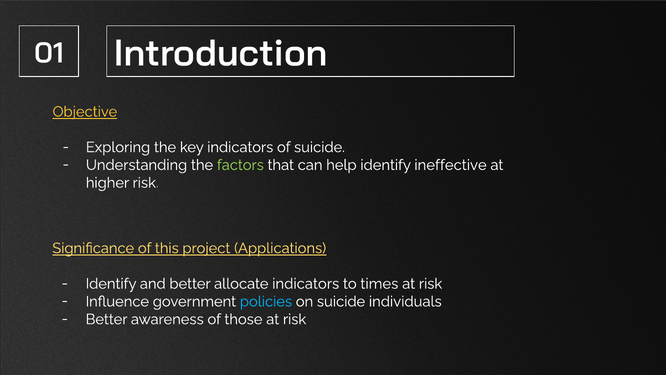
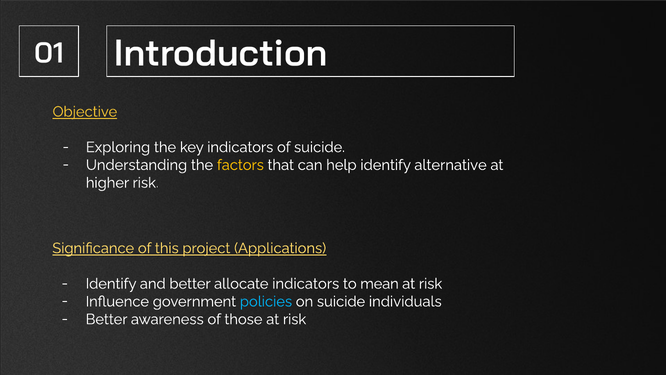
factors colour: light green -> yellow (240, 165)
ineffective: ineffective -> alternative (451, 165)
times: times -> mean (379, 284)
